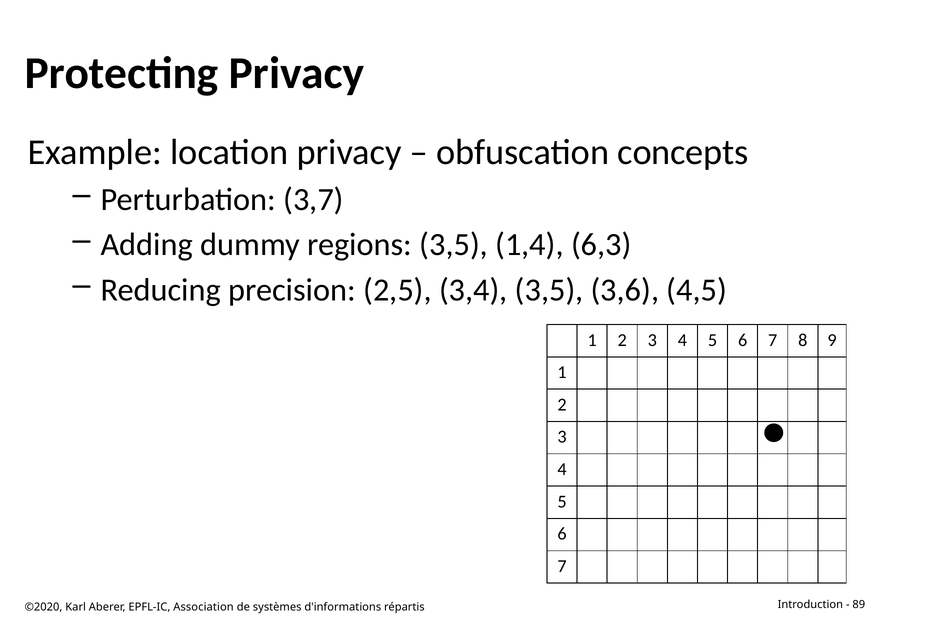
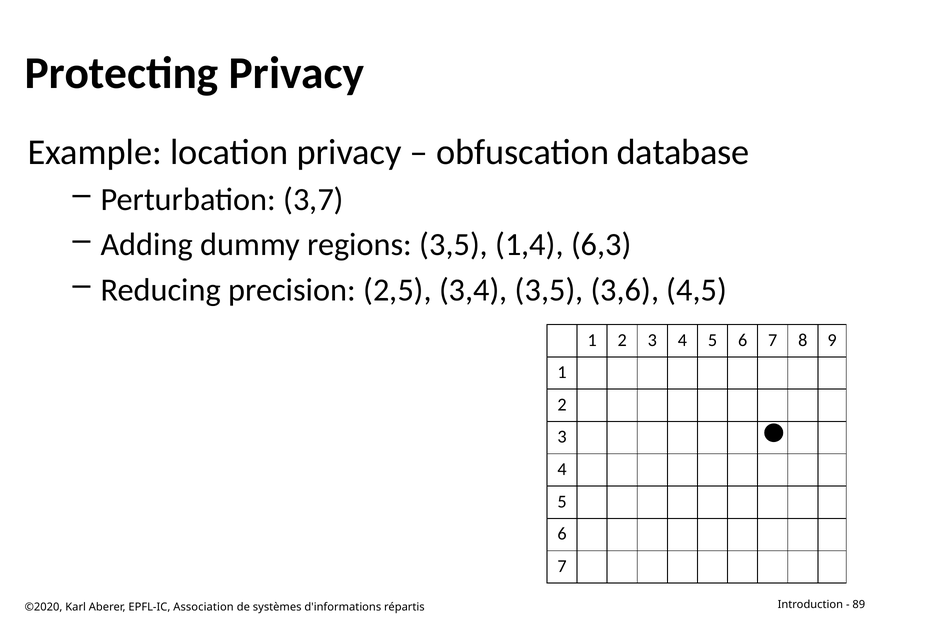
concepts: concepts -> database (683, 152)
